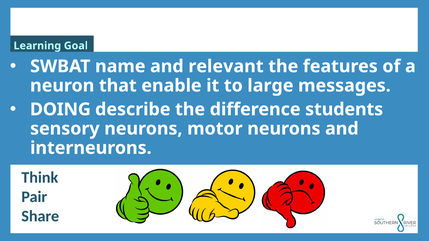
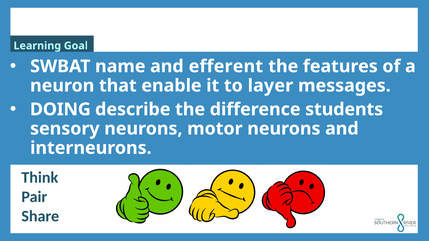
relevant: relevant -> efferent (226, 66)
large: large -> layer (270, 86)
